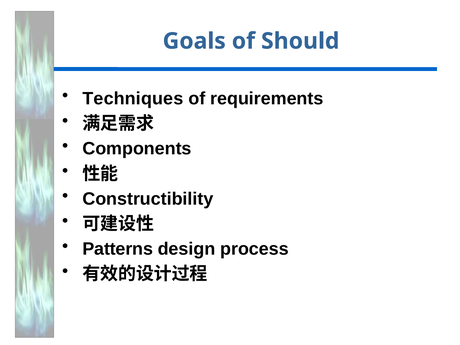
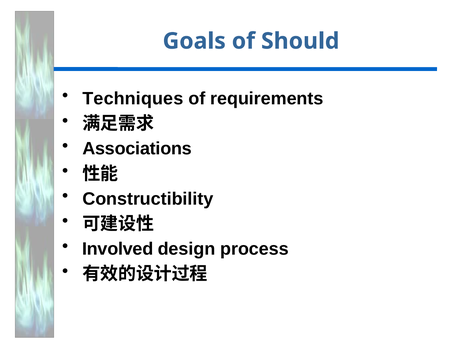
Components: Components -> Associations (137, 149)
Patterns: Patterns -> Involved (118, 249)
